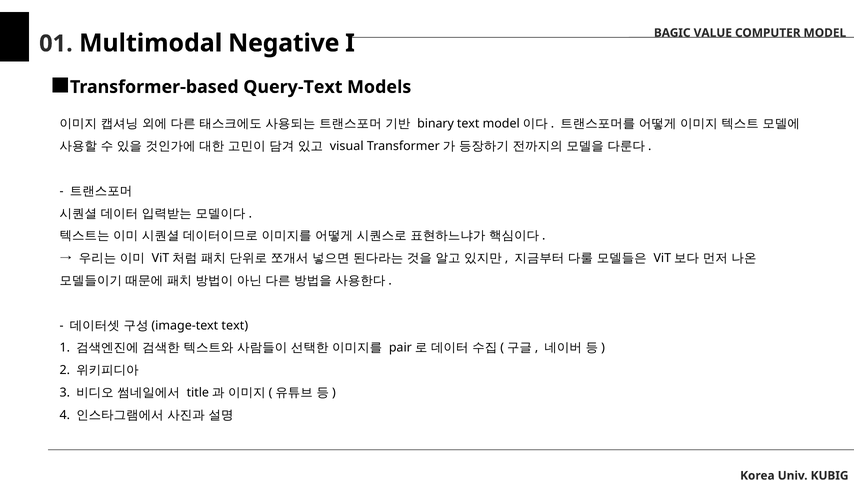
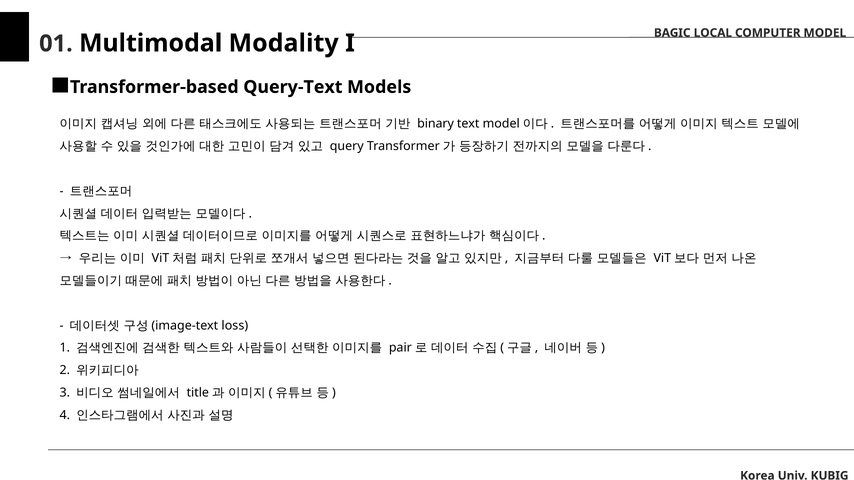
VALUE: VALUE -> LOCAL (713, 33)
Negative: Negative -> Modality (284, 43)
visual: visual -> query (347, 146)
text: text -> loss (235, 326)
